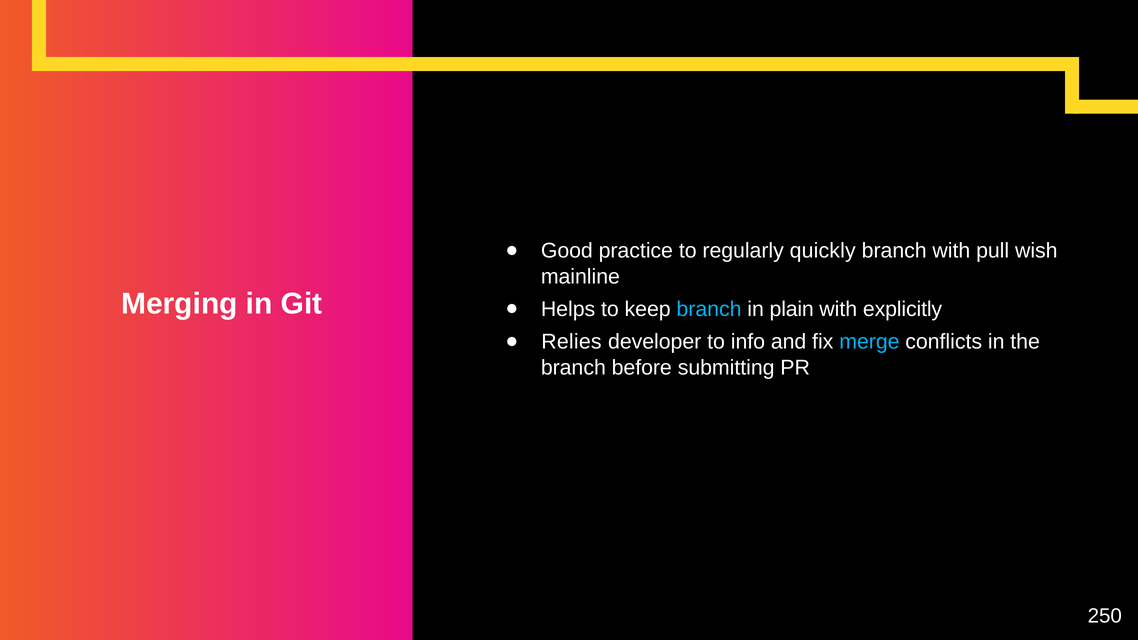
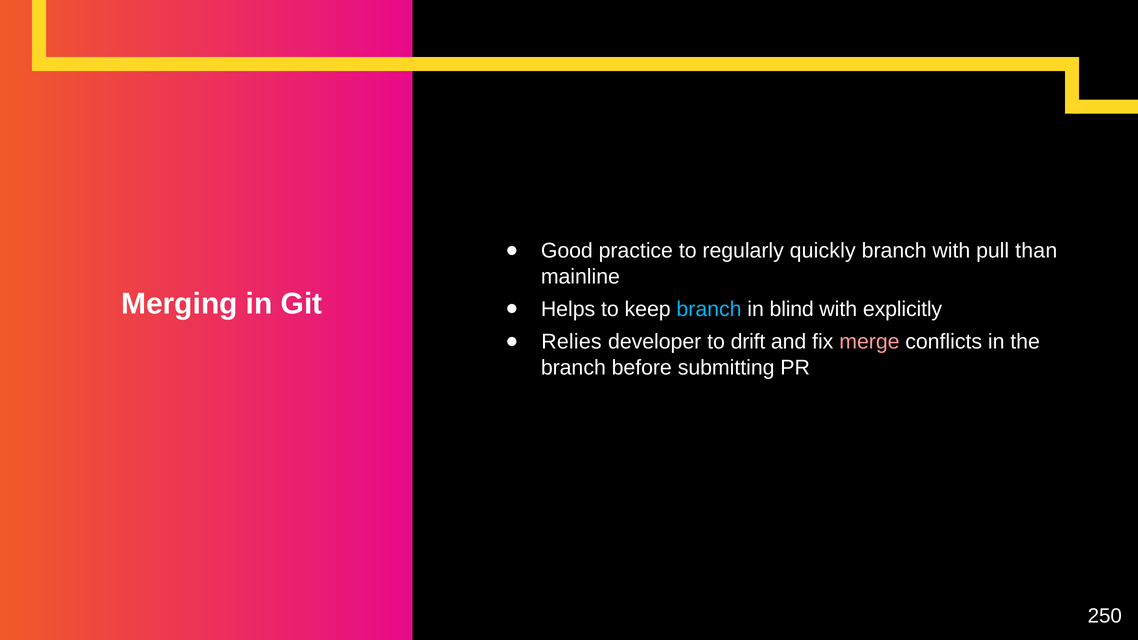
wish: wish -> than (1036, 251)
plain: plain -> blind (792, 309)
info: info -> drift (748, 342)
merge colour: light blue -> pink (869, 342)
